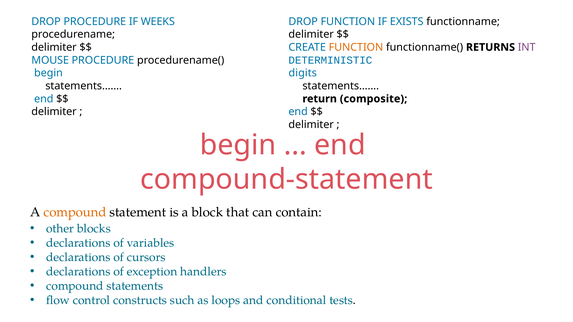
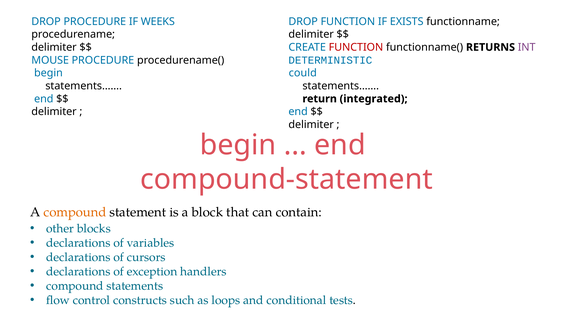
FUNCTION colour: orange -> red (356, 47)
digits: digits -> could (303, 73)
composite: composite -> integrated (374, 99)
